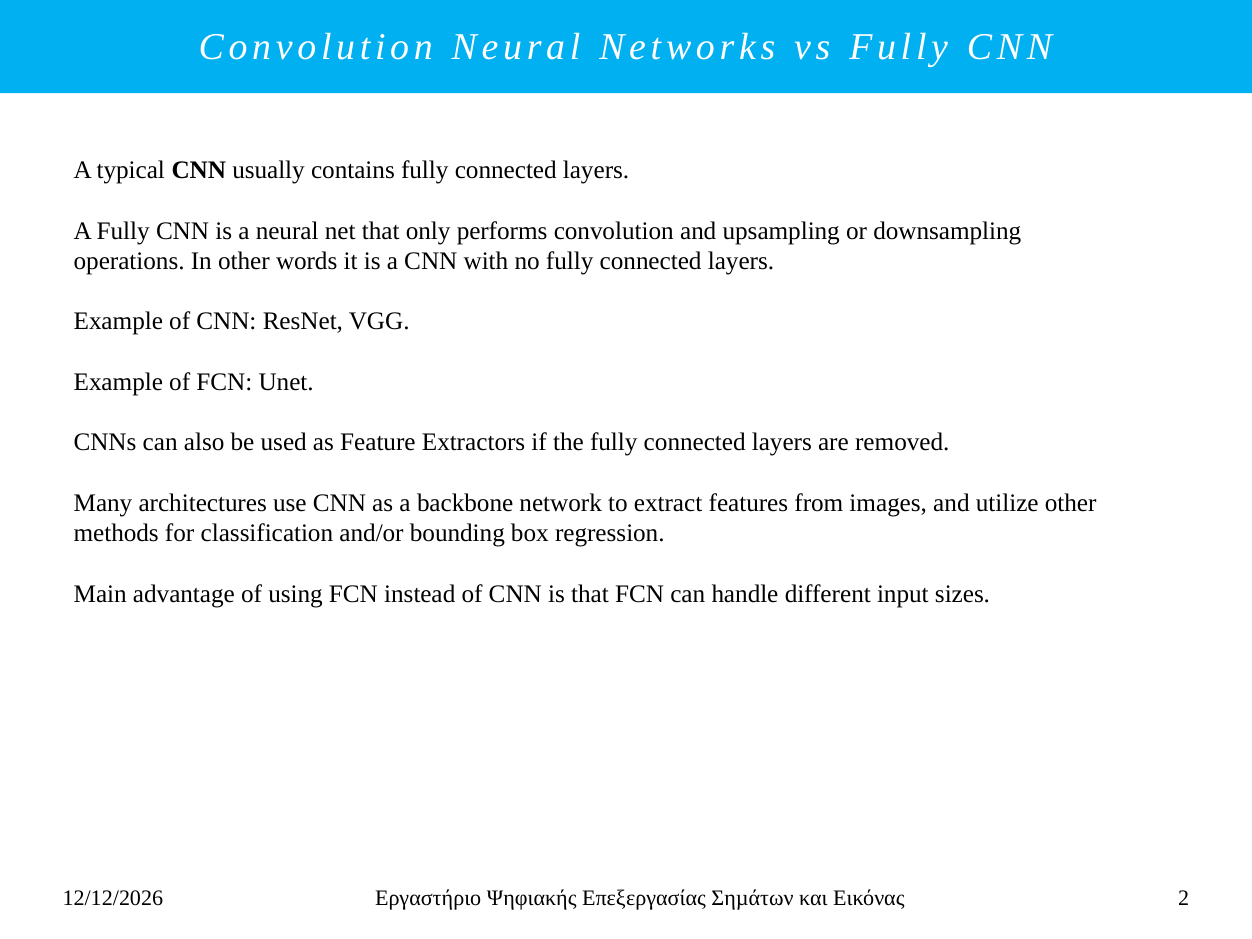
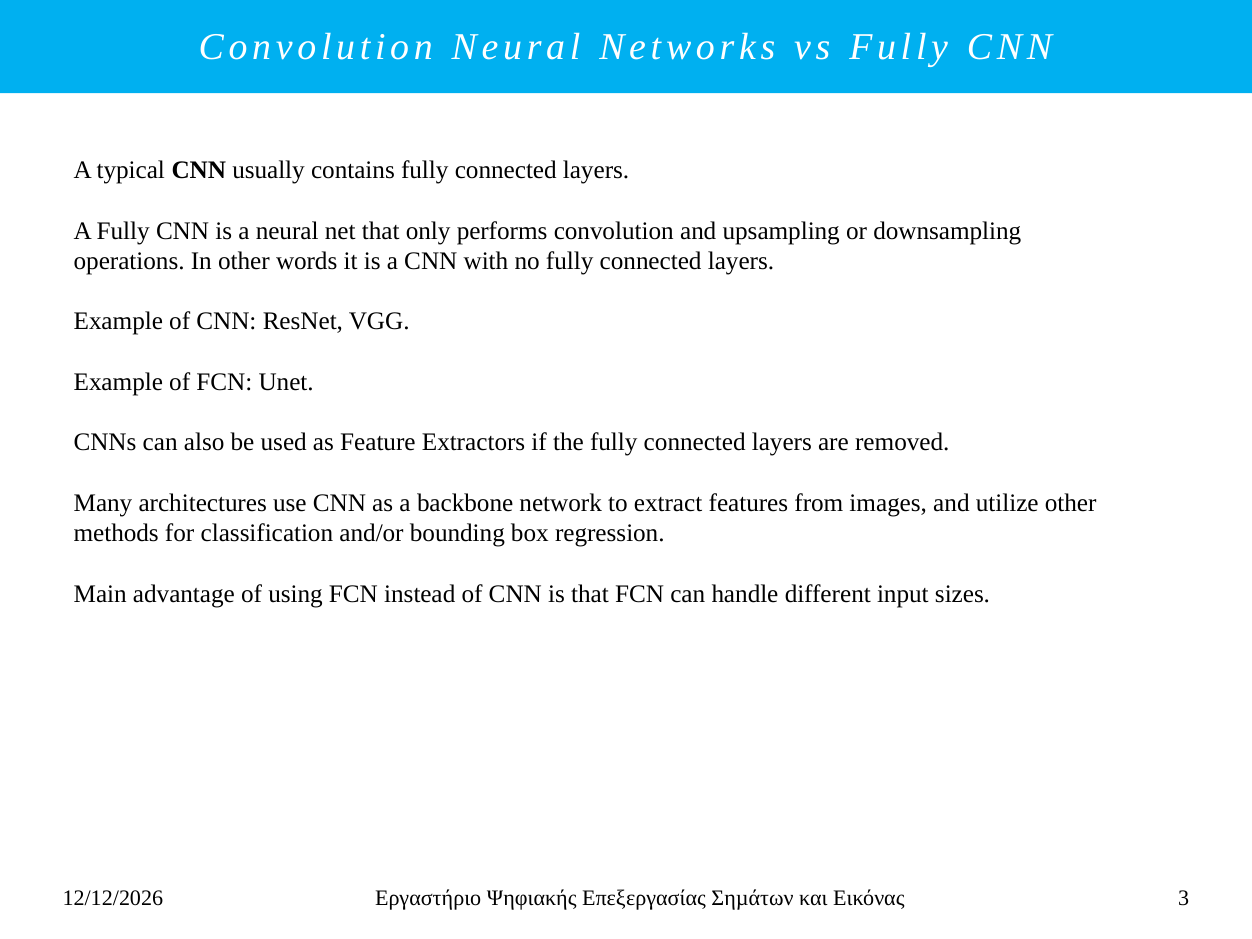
2: 2 -> 3 (1184, 898)
